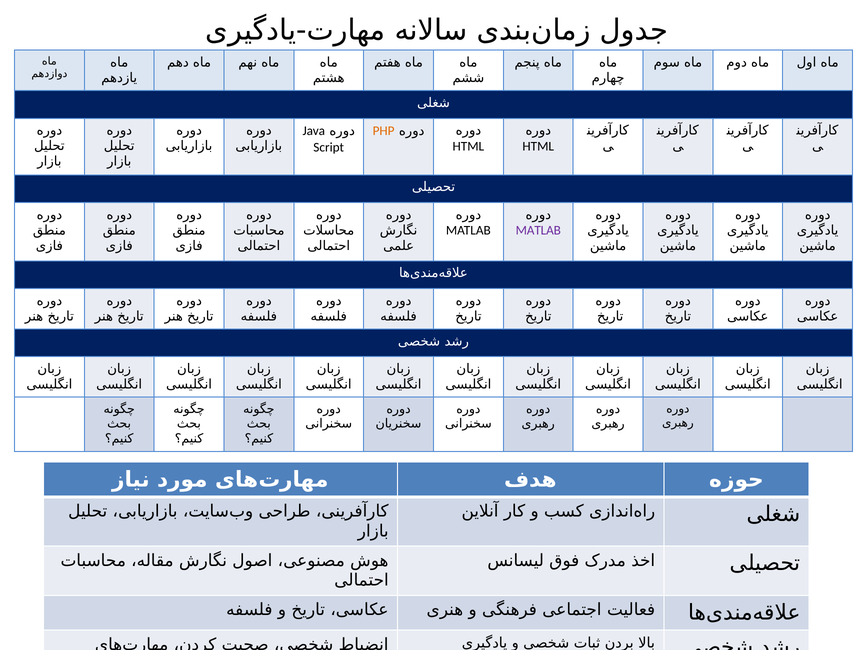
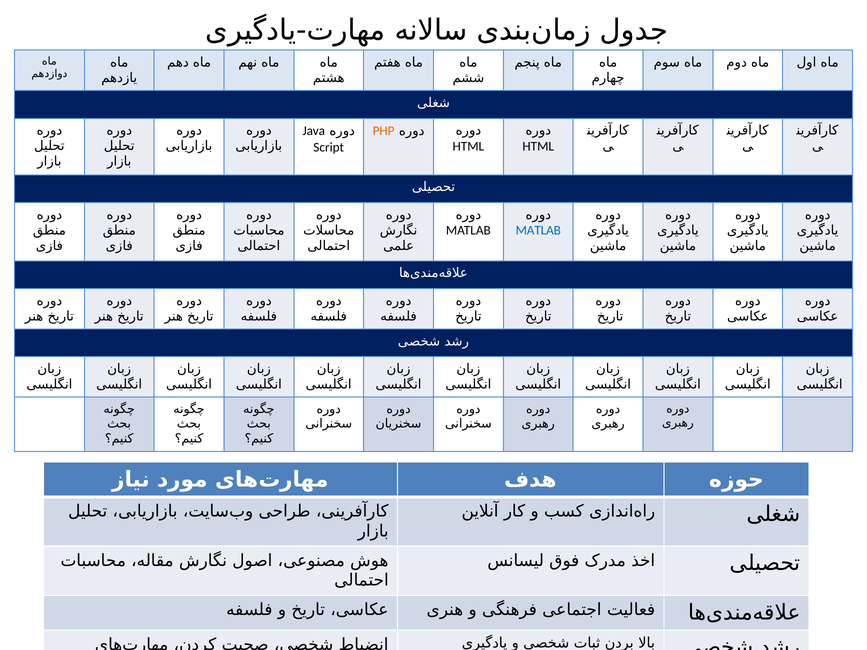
MATLAB colour: purple -> blue (538, 231)
